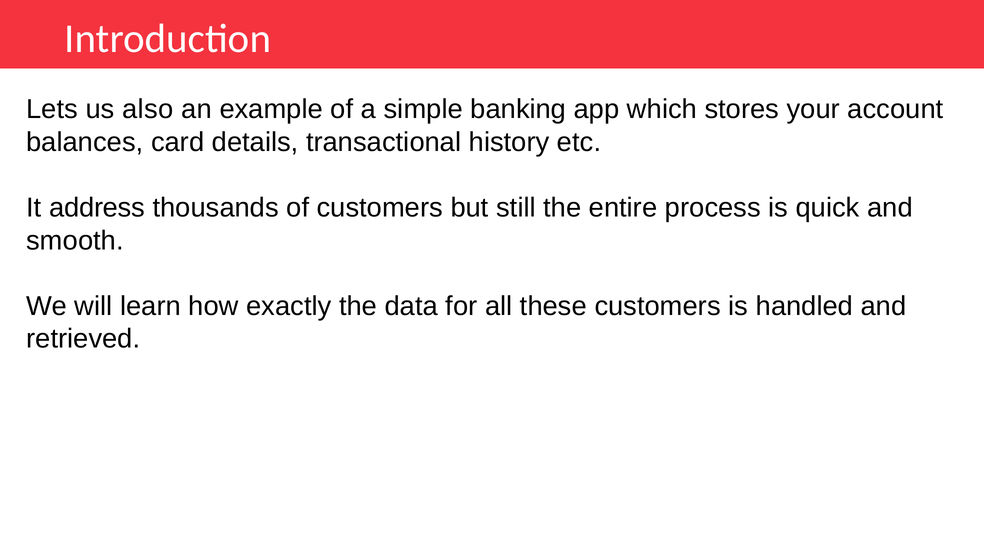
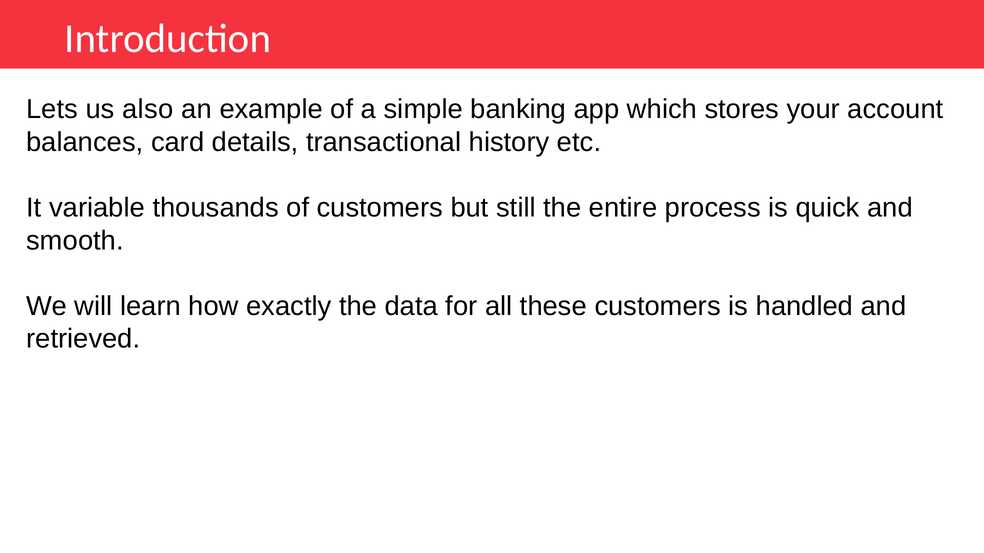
address: address -> variable (97, 208)
